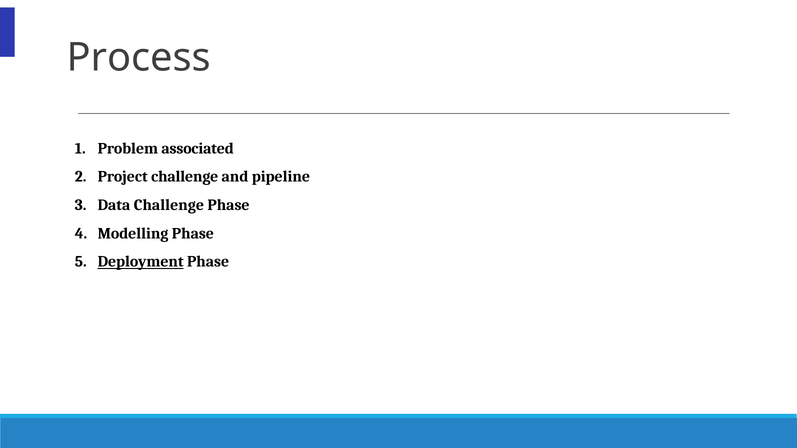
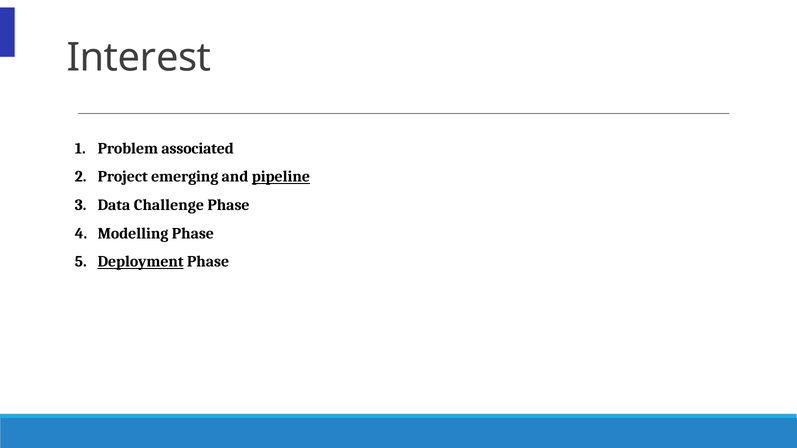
Process: Process -> Interest (139, 58)
Project challenge: challenge -> emerging (185, 177)
pipeline underline: none -> present (281, 177)
